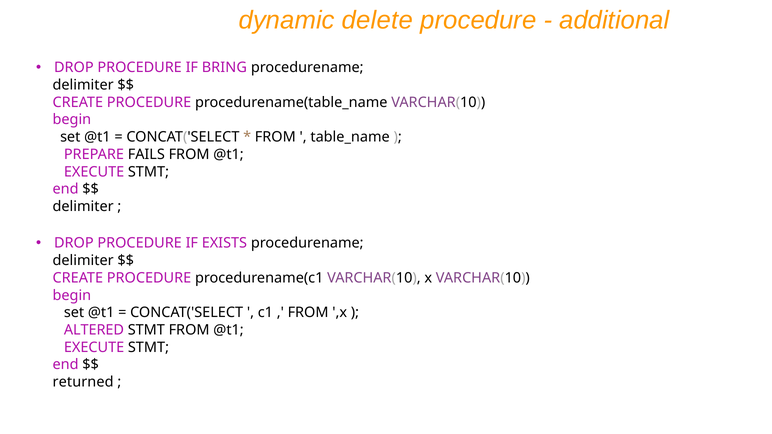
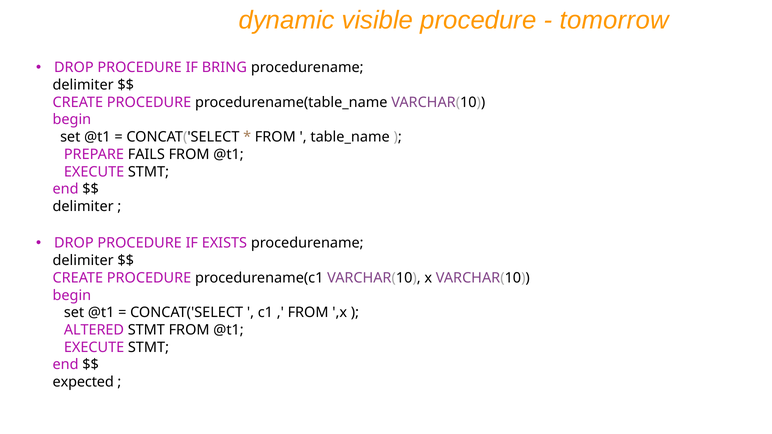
delete: delete -> visible (378, 20)
additional: additional -> tomorrow (614, 20)
returned: returned -> expected (83, 382)
